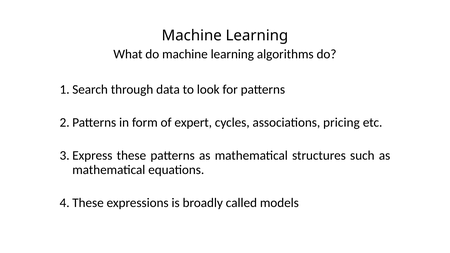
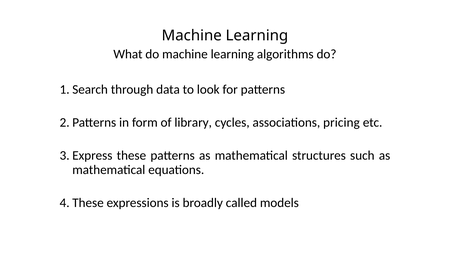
expert: expert -> library (193, 123)
